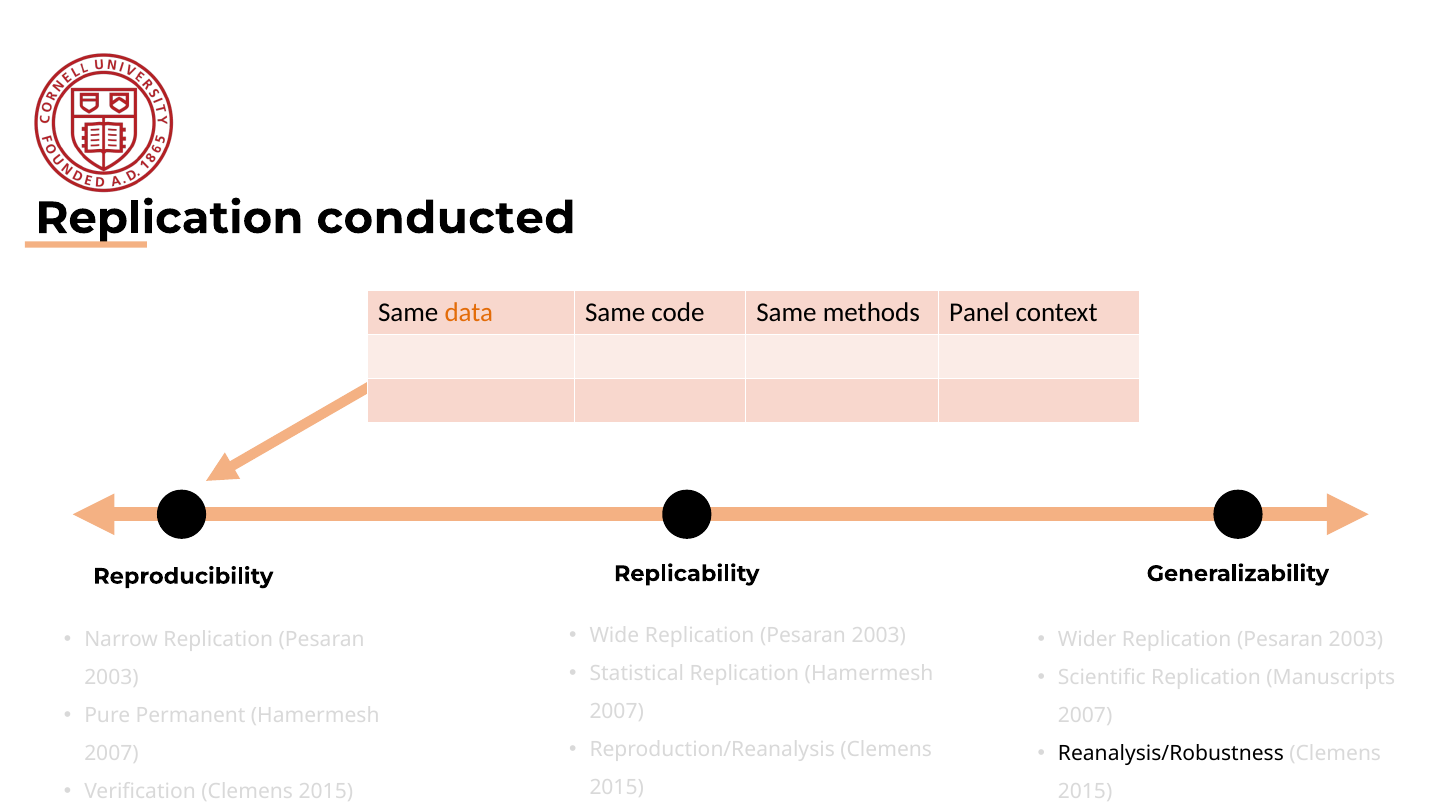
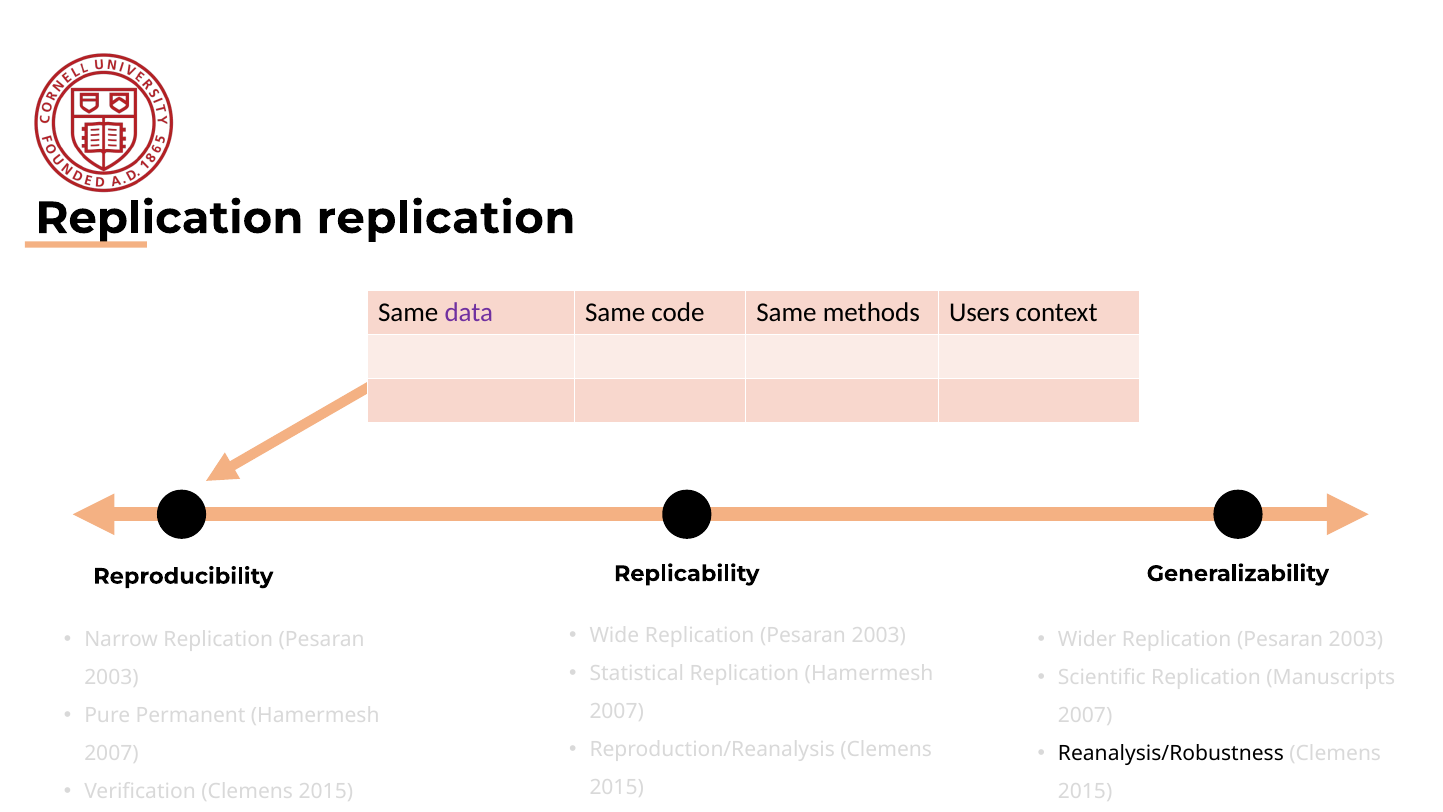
Replication conducted: conducted -> replication (446, 218)
data colour: orange -> purple (469, 313)
Panel: Panel -> Users (979, 313)
